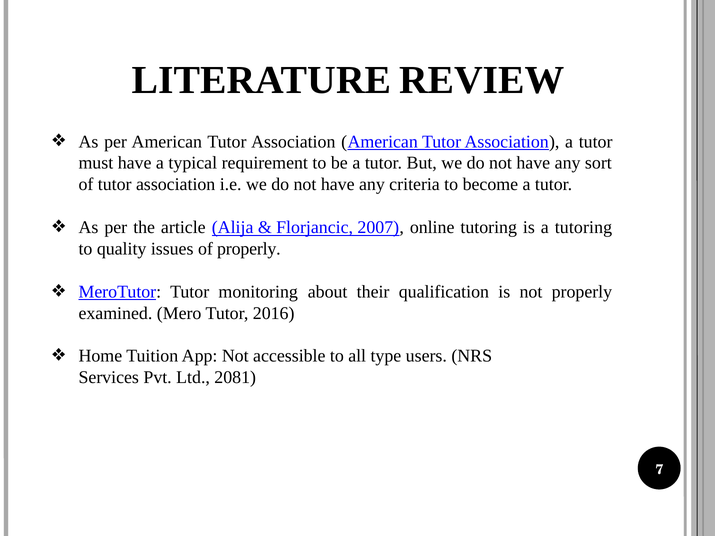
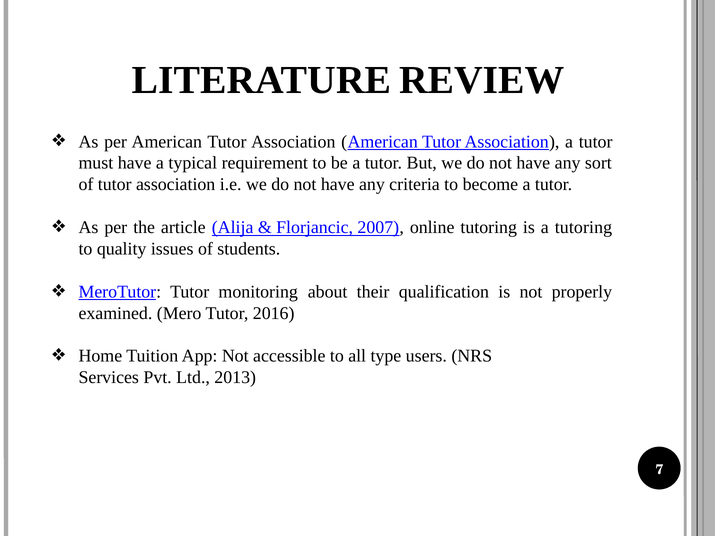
of properly: properly -> students (249, 249)
2081: 2081 -> 2013 (235, 378)
